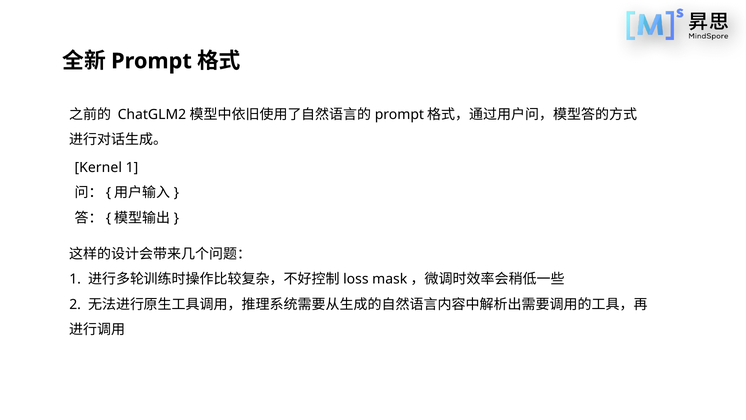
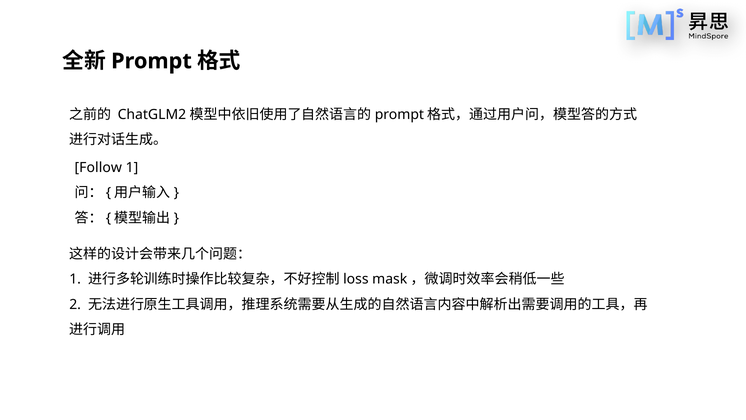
Kernel: Kernel -> Follow (98, 167)
